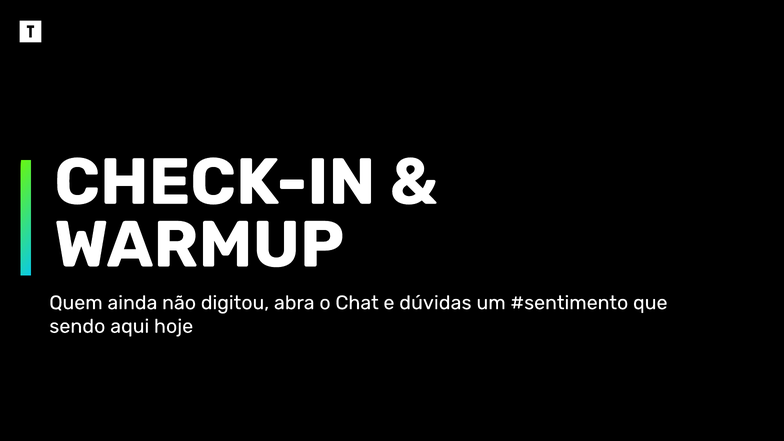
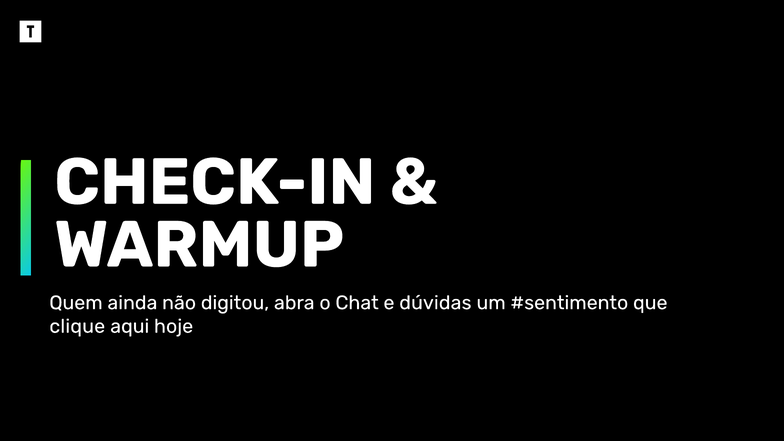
sendo: sendo -> clique (77, 326)
